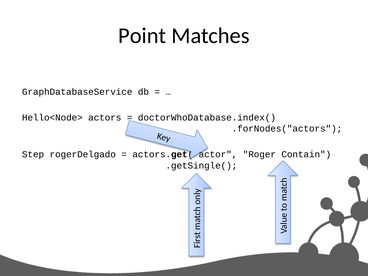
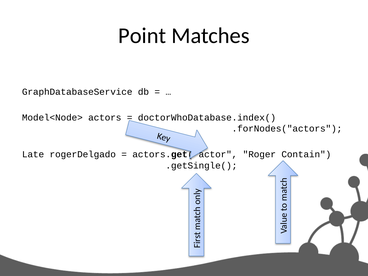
Hello<Node>: Hello<Node> -> Model<Node> (52, 118)
Step: Step -> Late (33, 154)
